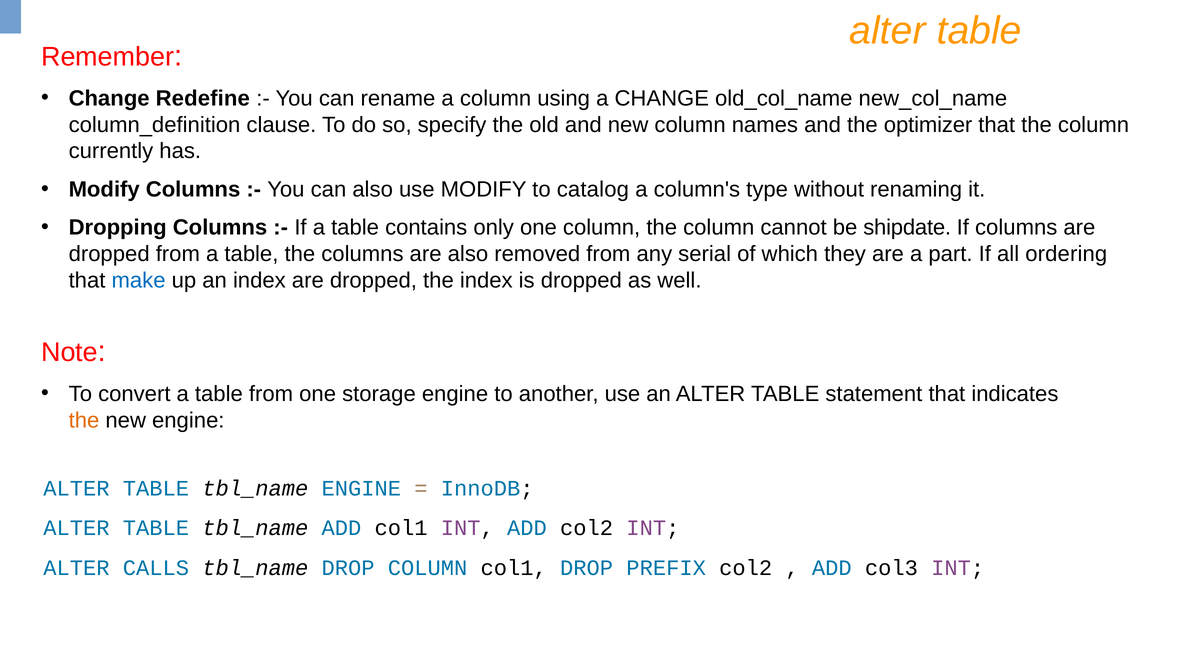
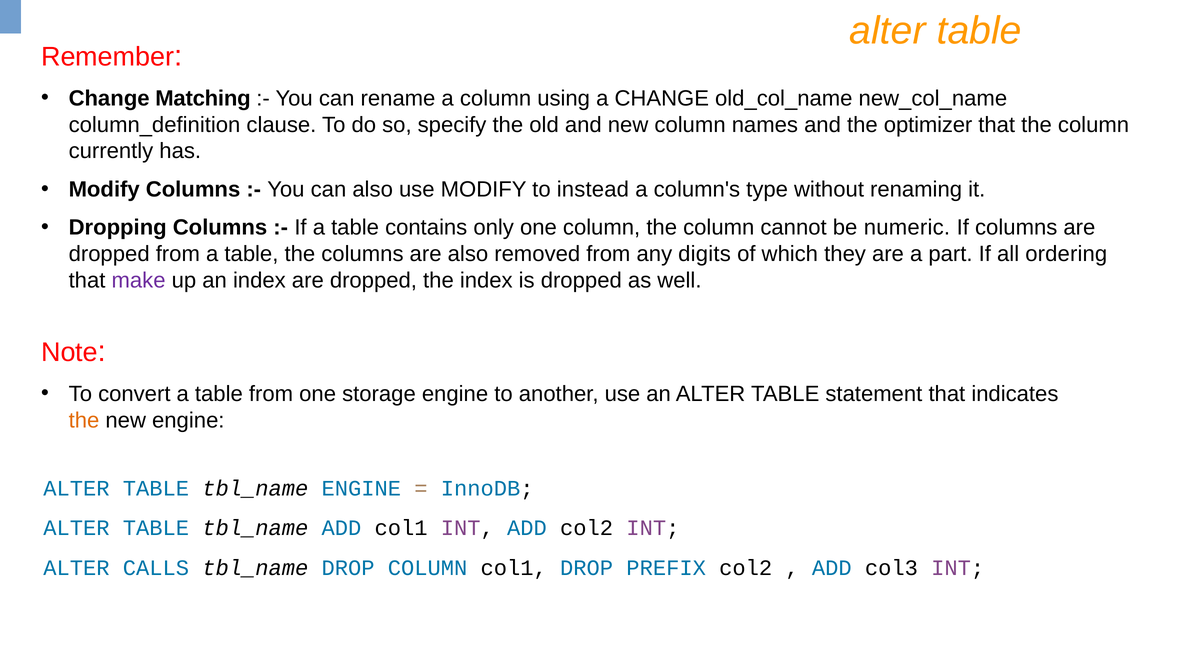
Redefine: Redefine -> Matching (203, 98)
catalog: catalog -> instead (593, 190)
shipdate: shipdate -> numeric (907, 228)
serial: serial -> digits (705, 254)
make colour: blue -> purple (139, 281)
